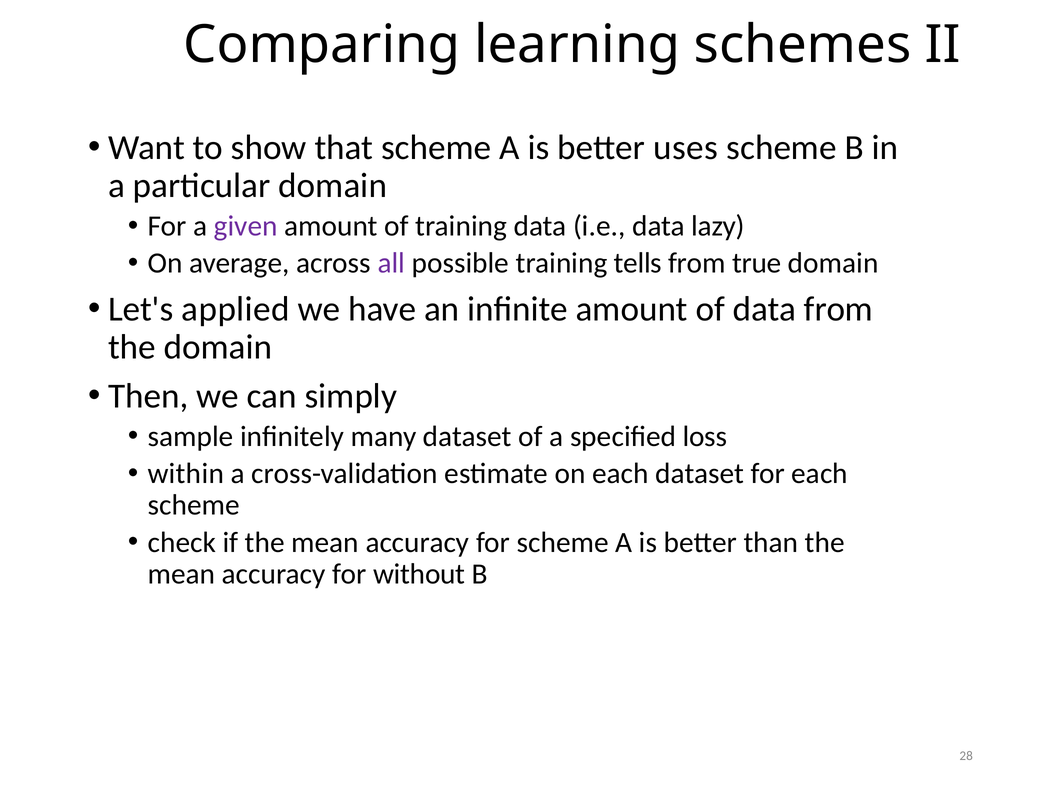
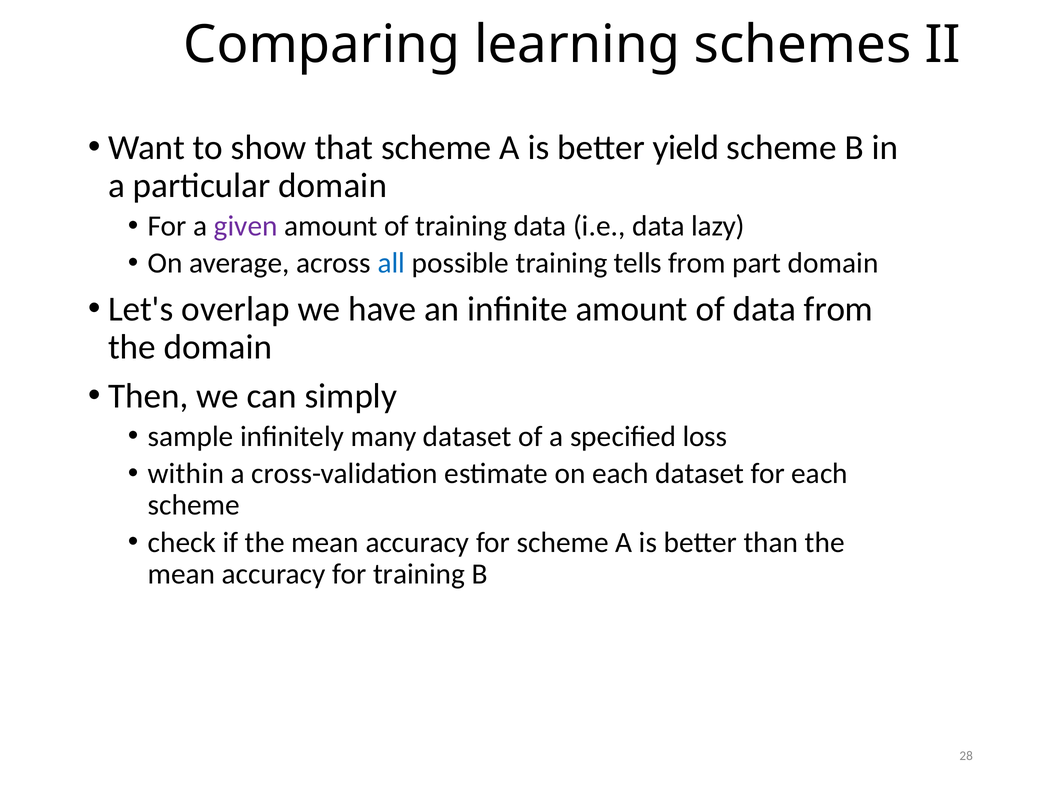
uses: uses -> yield (686, 148)
all colour: purple -> blue (391, 263)
true: true -> part (757, 263)
applied: applied -> overlap (236, 309)
for without: without -> training (419, 574)
